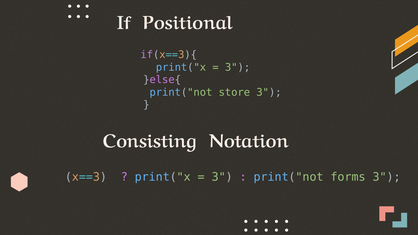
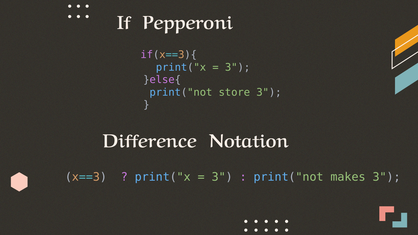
Positional: Positional -> Pepperoni (188, 23)
Consisting: Consisting -> Difference (150, 141)
forms: forms -> makes (348, 177)
